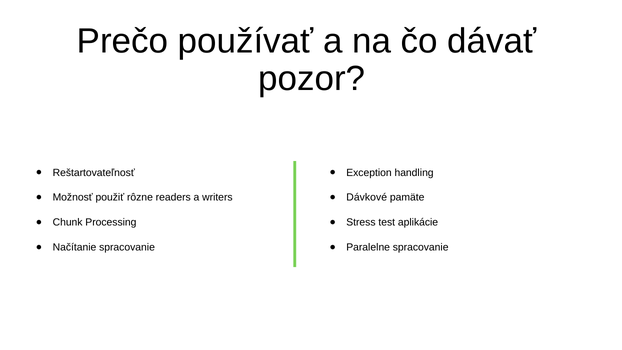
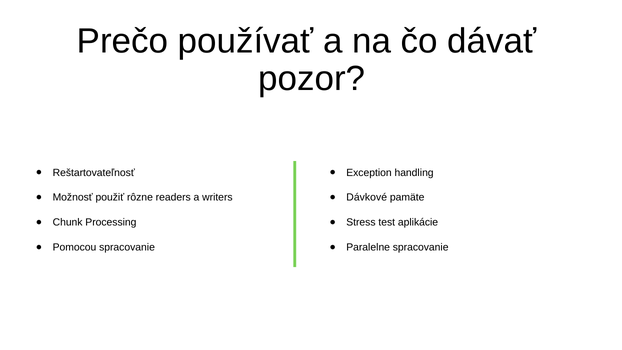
Načítanie: Načítanie -> Pomocou (74, 247)
